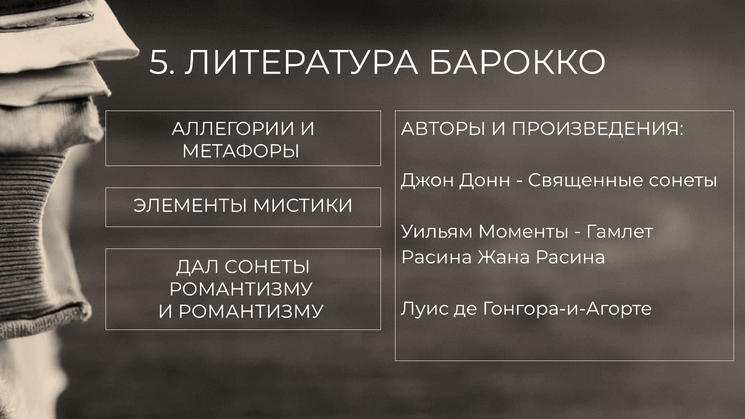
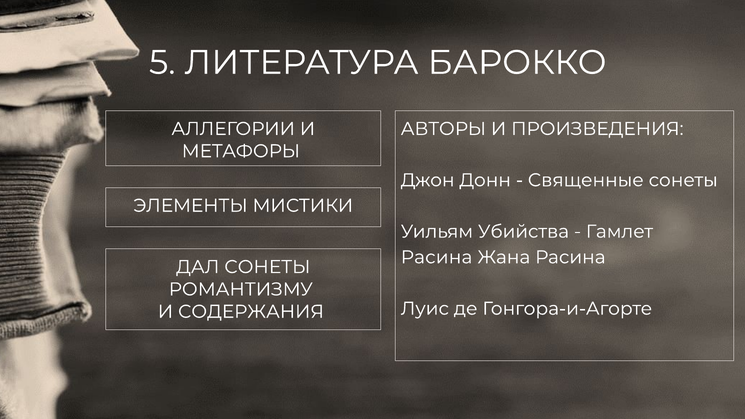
Моменты: Моменты -> Убийства (523, 232)
И РОМАНТИЗМУ: РОМАНТИЗМУ -> СОДЕРЖАНИЯ (251, 312)
